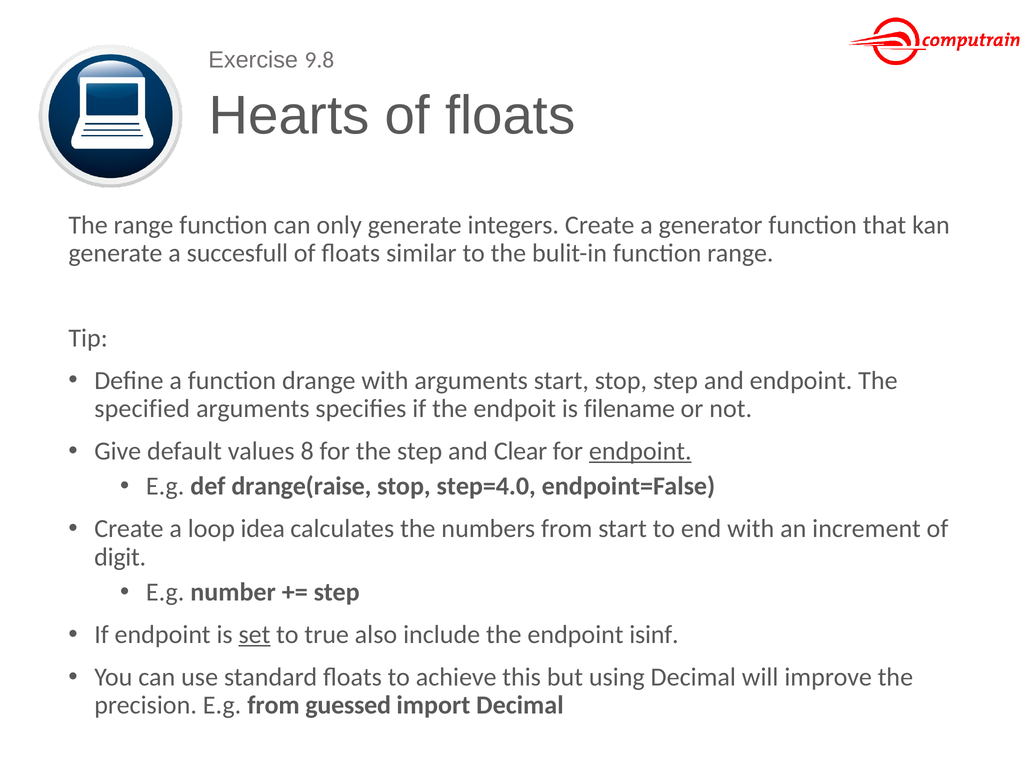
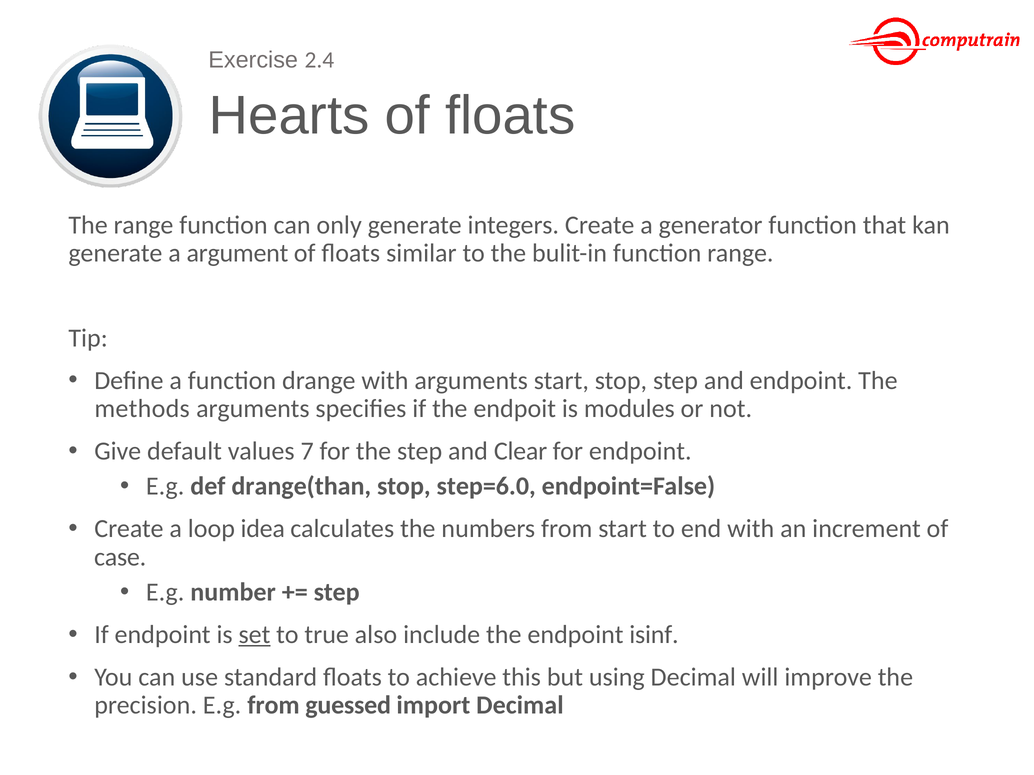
9.8: 9.8 -> 2.4 (319, 60)
succesfull: succesfull -> argument (237, 253)
specified: specified -> methods (142, 409)
filename: filename -> modules (629, 409)
8: 8 -> 7 (307, 451)
endpoint underline: present -> none (640, 451)
drange(raise: drange(raise -> drange(than (301, 487)
step=4.0: step=4.0 -> step=6.0 (486, 487)
digit: digit -> case (120, 557)
